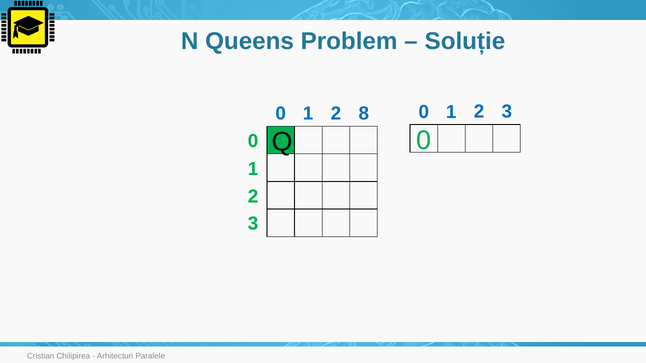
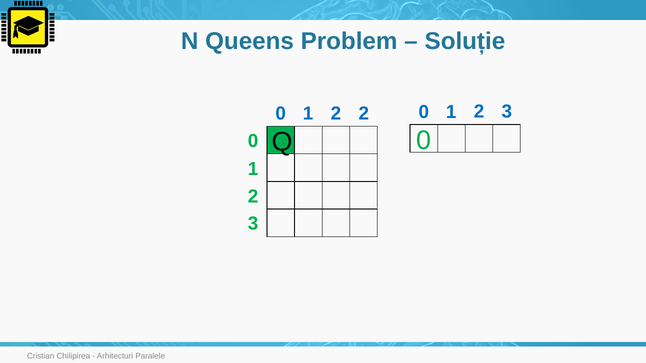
2 8: 8 -> 2 (364, 114)
